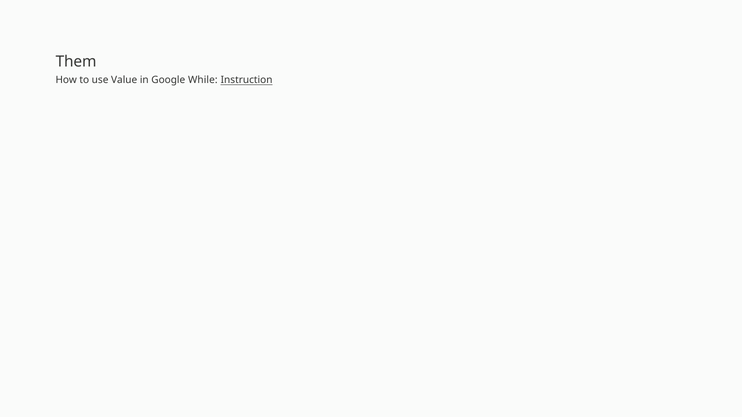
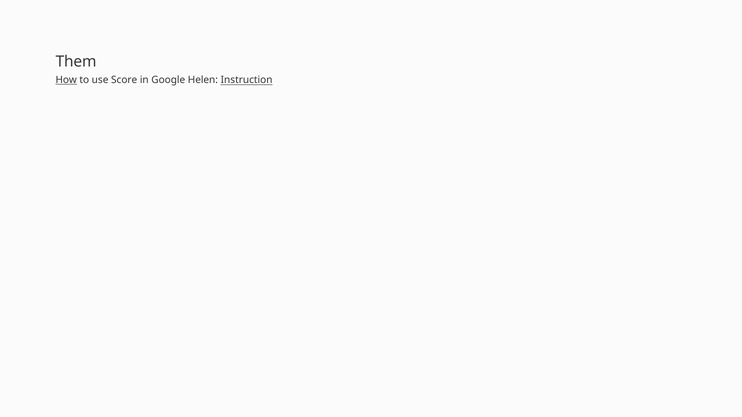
How underline: none -> present (66, 80)
Value: Value -> Score (124, 80)
While: While -> Helen (203, 80)
